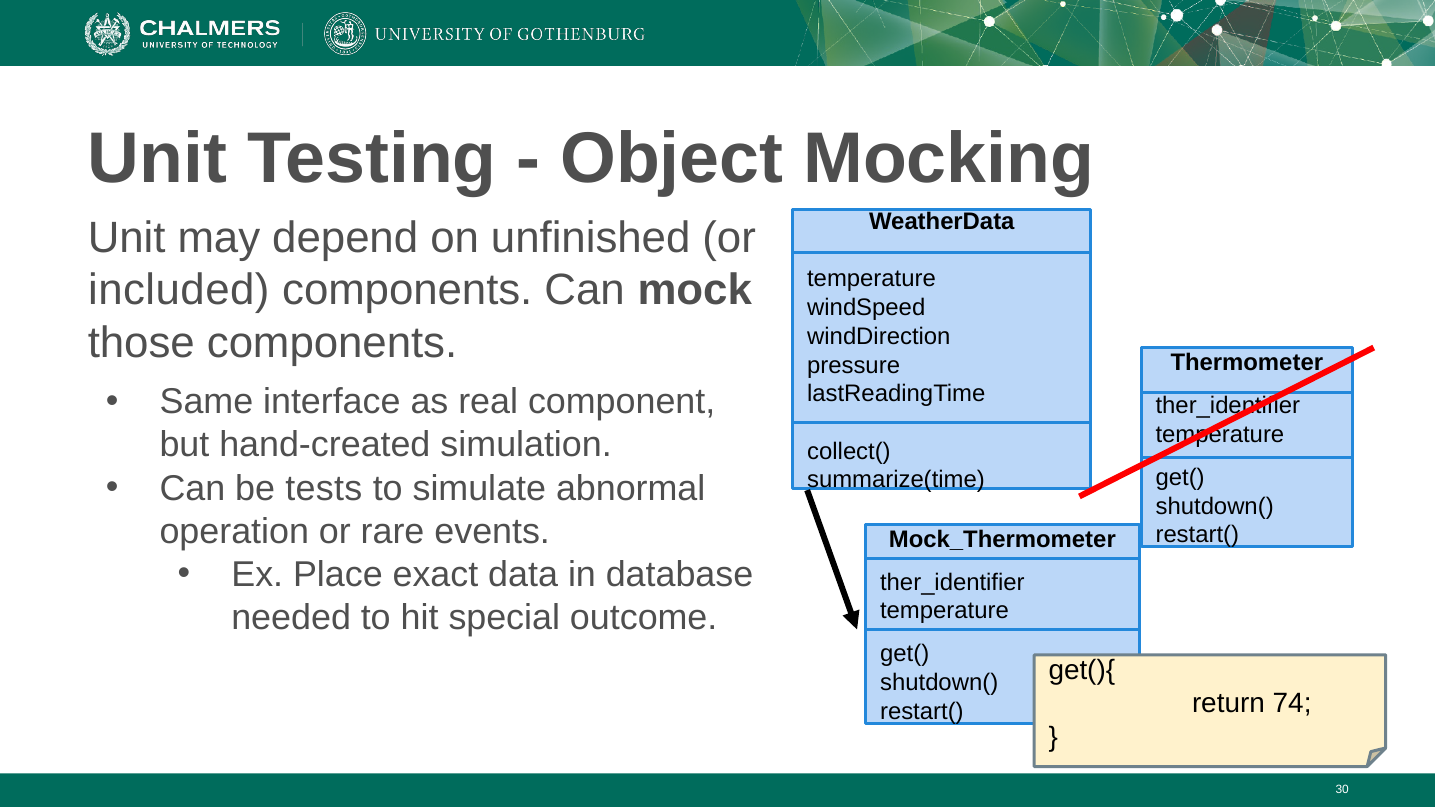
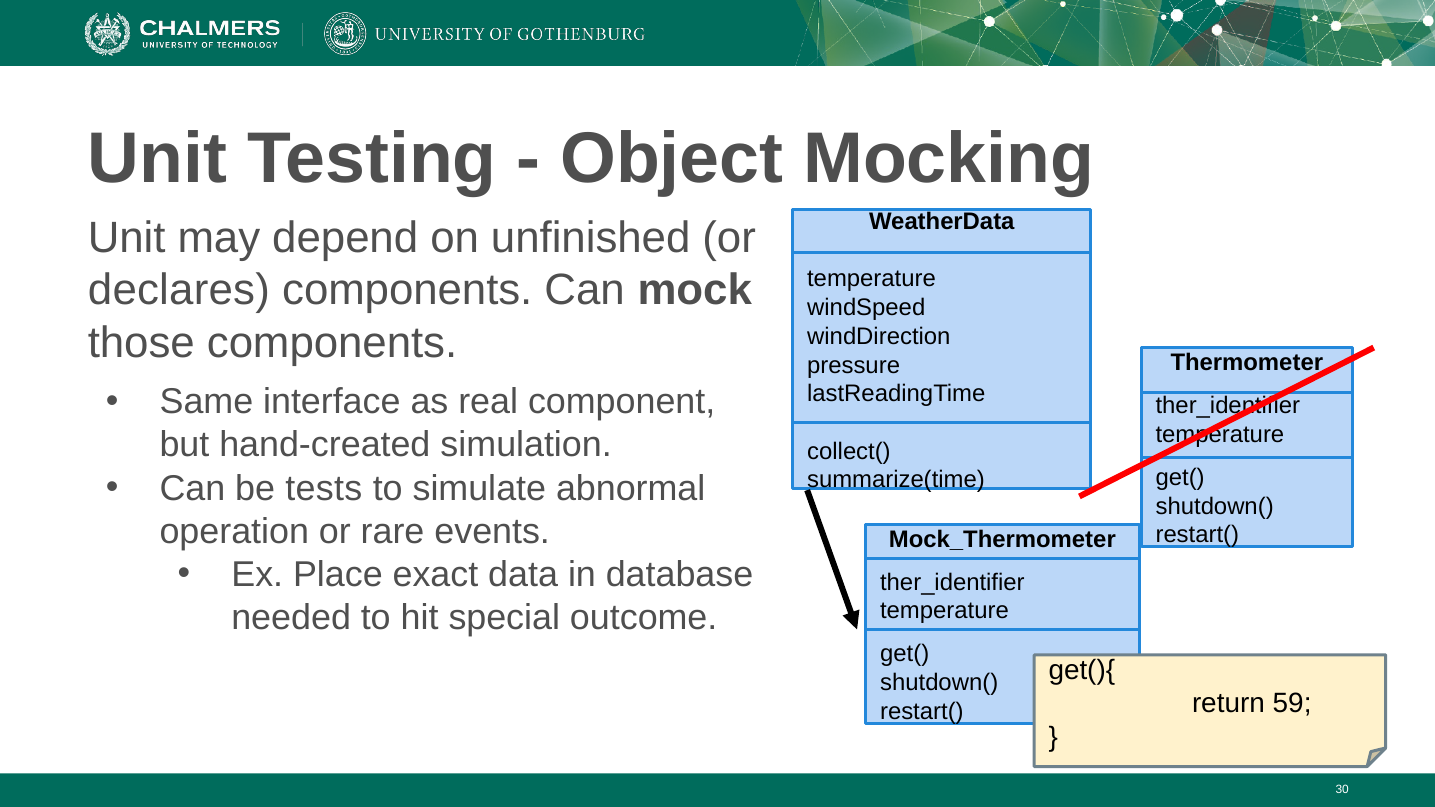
included: included -> declares (179, 290)
74: 74 -> 59 (1292, 703)
